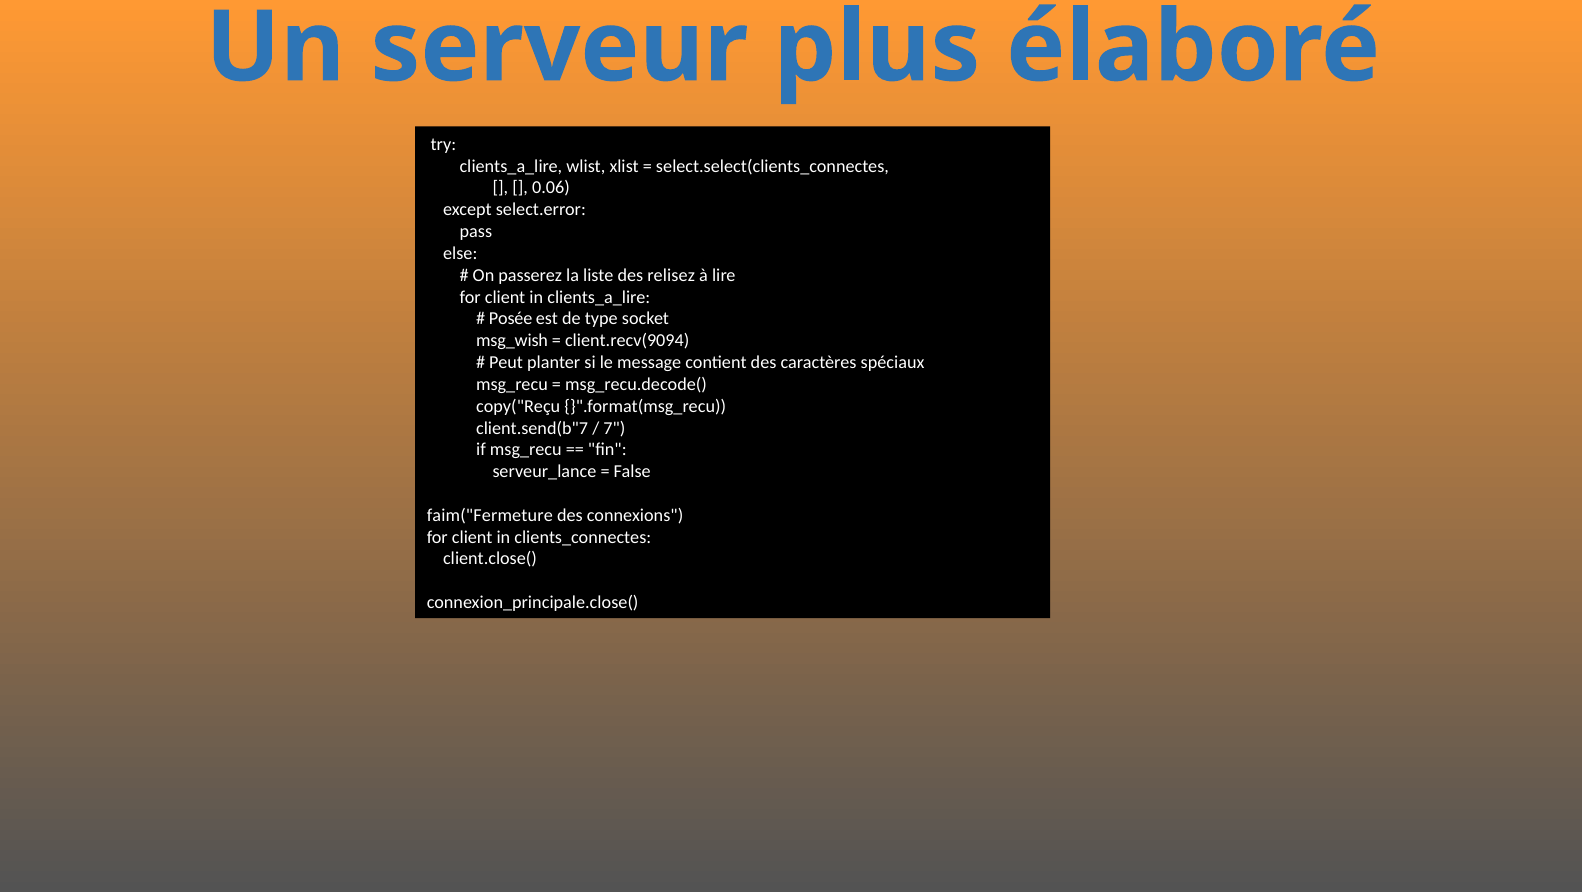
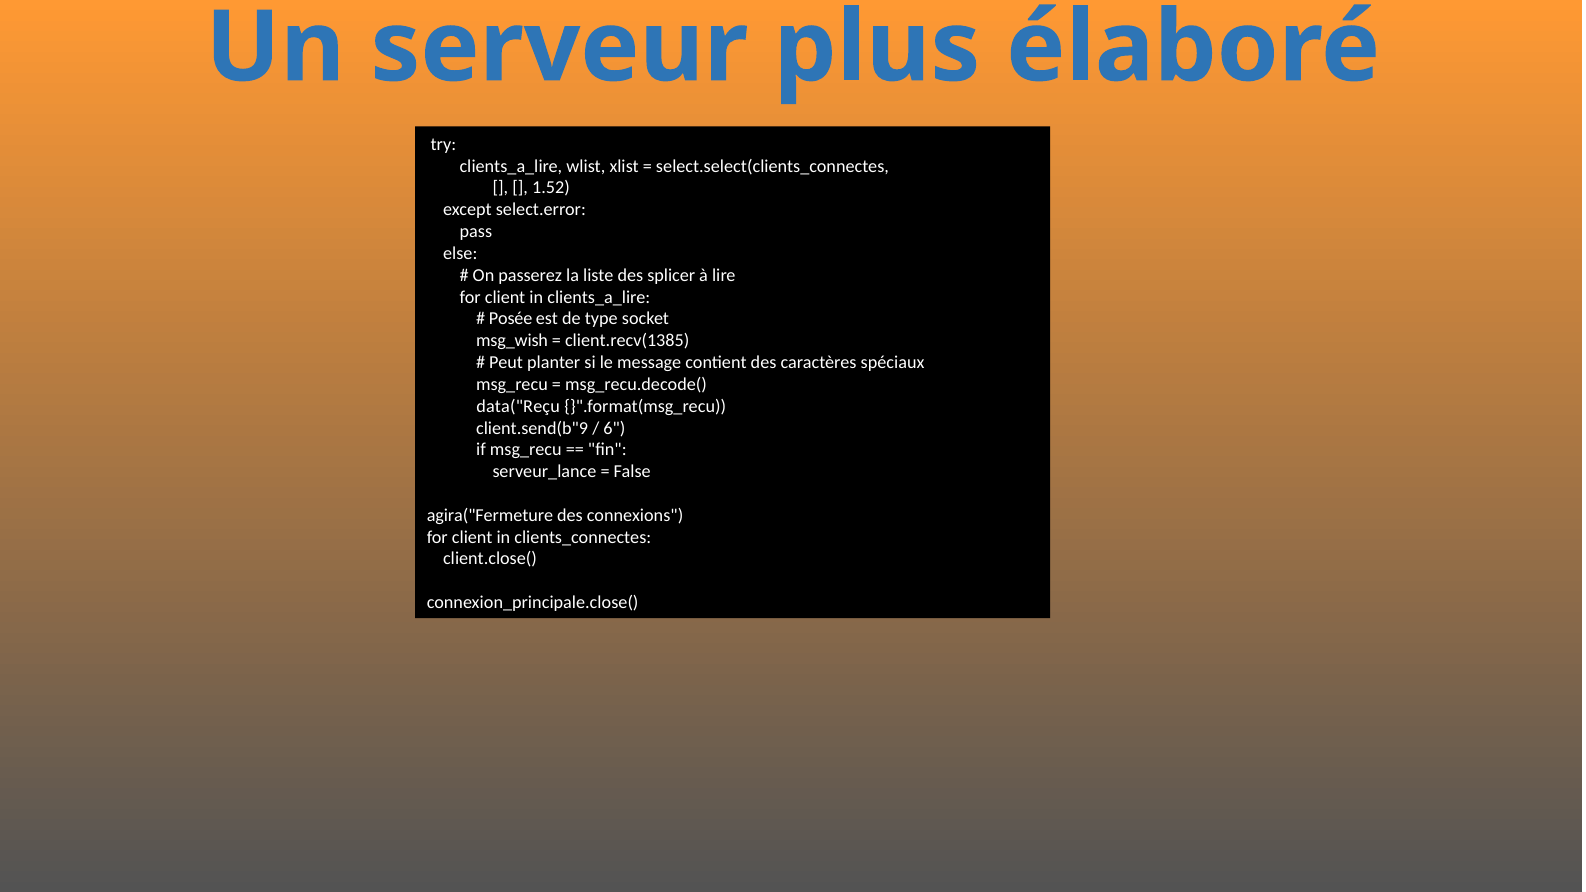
0.06: 0.06 -> 1.52 (551, 188)
relisez: relisez -> splicer (671, 275)
client.recv(9094: client.recv(9094 -> client.recv(1385 (627, 341)
copy("Reçu: copy("Reçu -> data("Reçu (518, 406)
client.send(b"7: client.send(b"7 -> client.send(b"9 (532, 428)
7: 7 -> 6 (614, 428)
faim("Fermeture: faim("Fermeture -> agira("Fermeture (490, 515)
